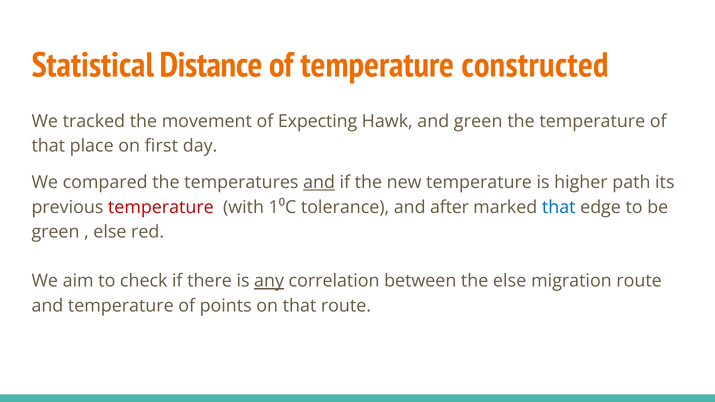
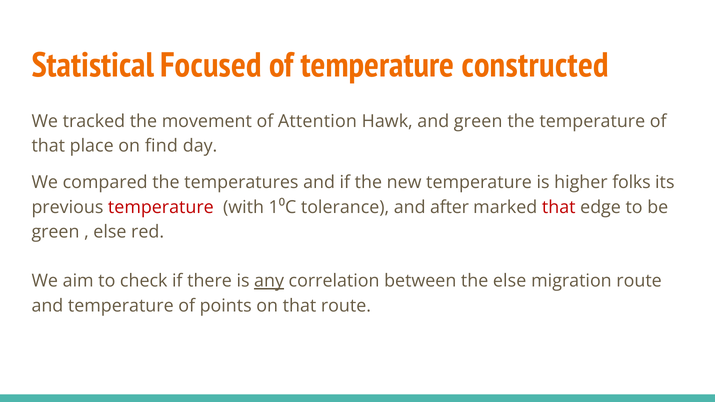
Distance: Distance -> Focused (211, 65)
Expecting: Expecting -> Attention (317, 121)
first: first -> find (161, 146)
and underline: present -> none (319, 183)
path: path -> folks (631, 183)
that colour: blue -> red (559, 207)
